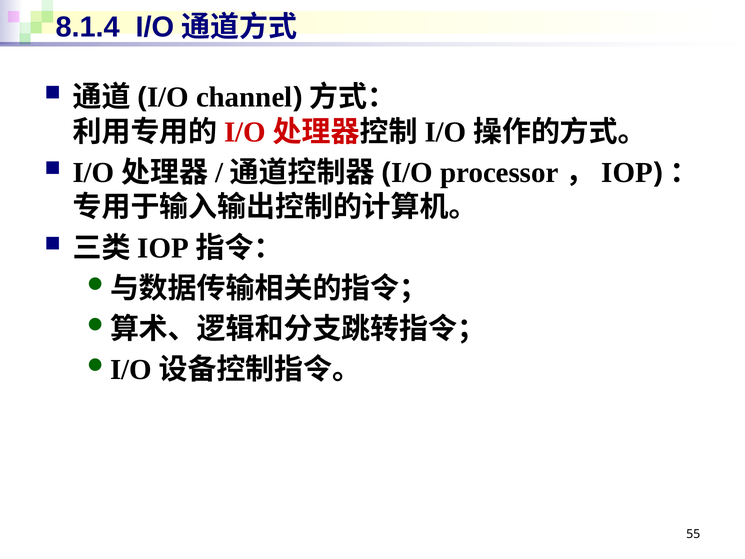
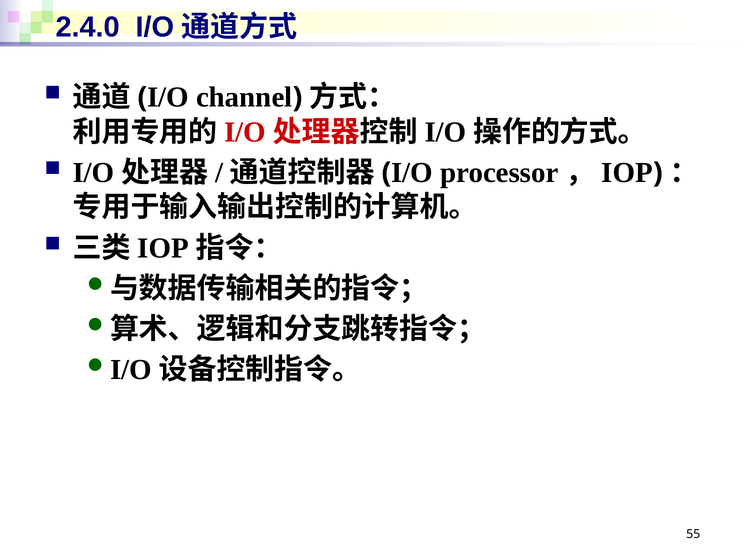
8.1.4: 8.1.4 -> 2.4.0 (88, 27)
